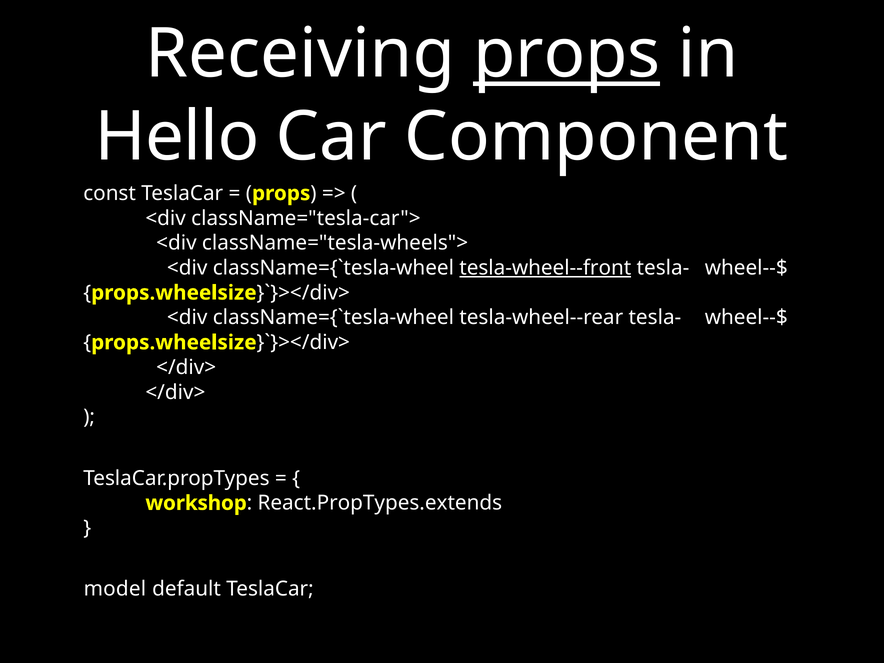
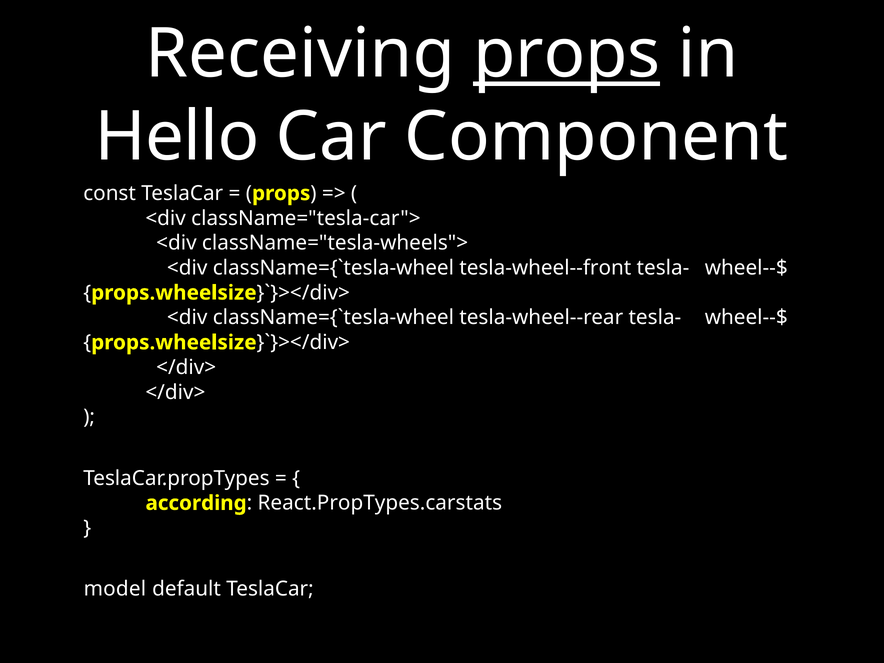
tesla-wheel--front underline: present -> none (545, 268)
workshop: workshop -> according (196, 503)
React.PropTypes.extends: React.PropTypes.extends -> React.PropTypes.carstats (380, 503)
